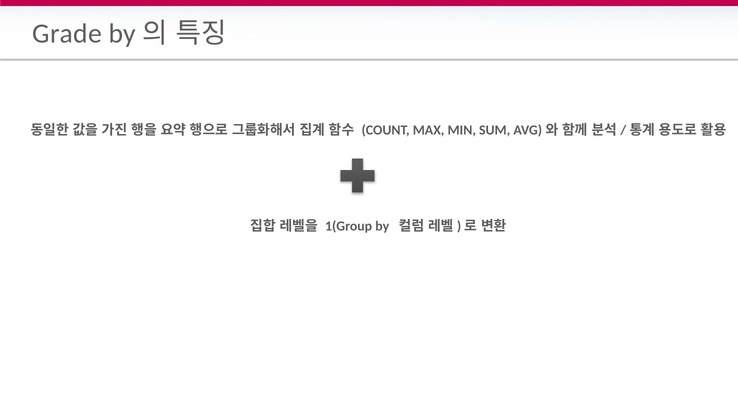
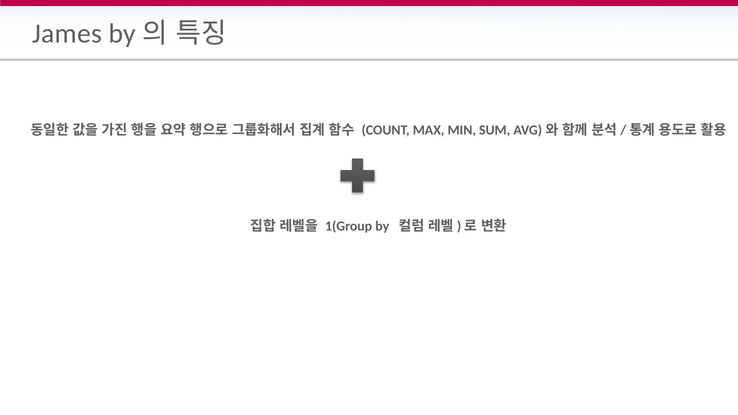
Grade: Grade -> James (67, 33)
